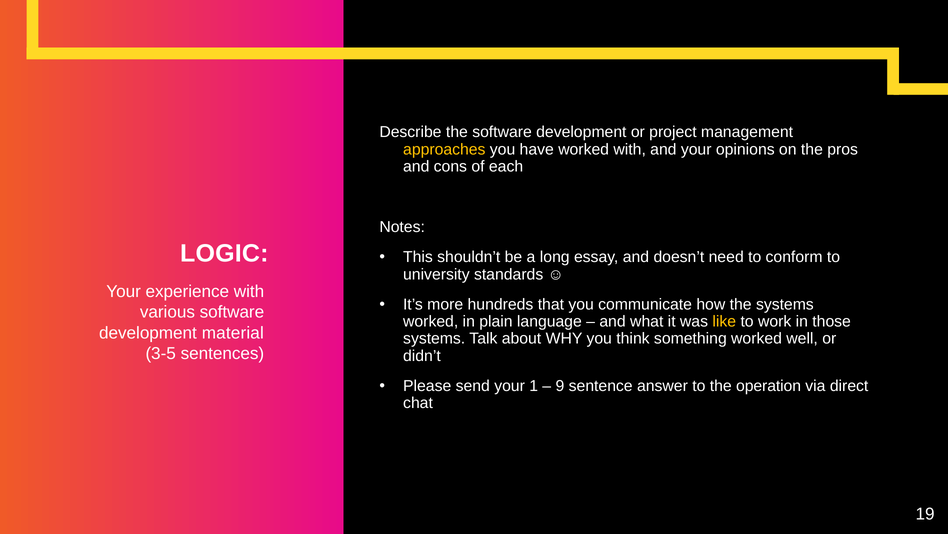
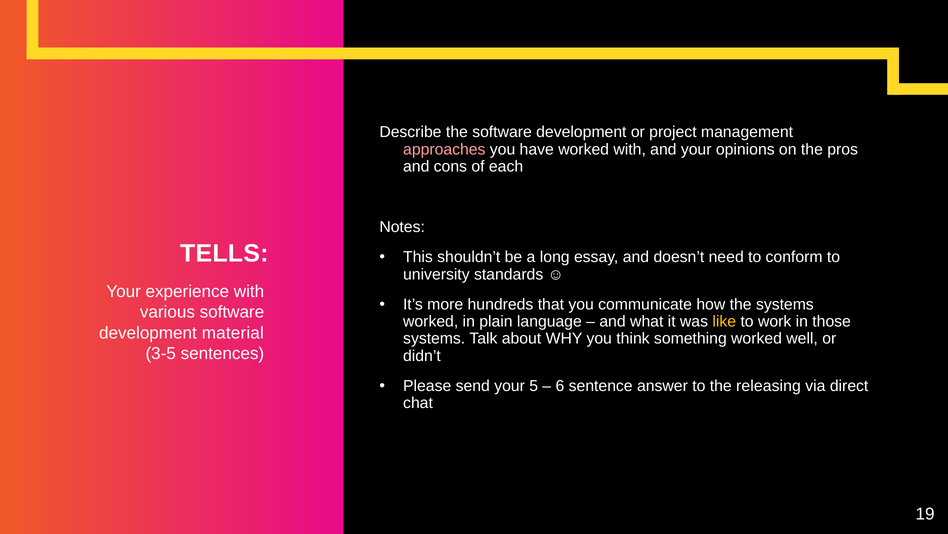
approaches colour: yellow -> pink (444, 149)
LOGIC: LOGIC -> TELLS (224, 253)
1: 1 -> 5 (534, 386)
9: 9 -> 6 (560, 386)
operation: operation -> releasing (768, 386)
